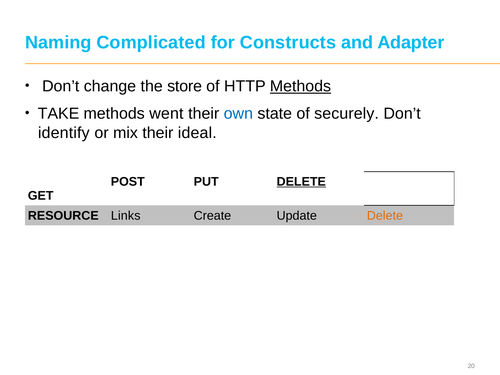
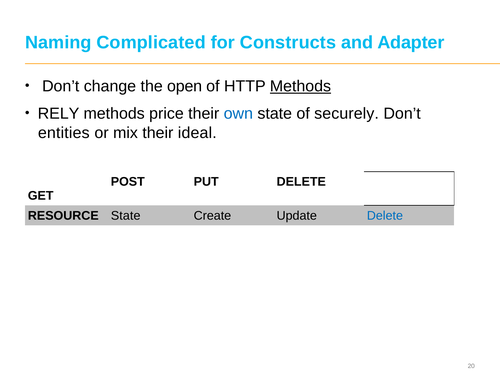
store: store -> open (185, 86)
TAKE: TAKE -> RELY (59, 114)
went: went -> price (166, 114)
identify: identify -> entities (64, 133)
DELETE underline: present -> none (301, 182)
RESOURCE Links: Links -> State (126, 216)
Delete colour: orange -> blue (385, 216)
